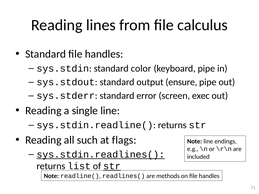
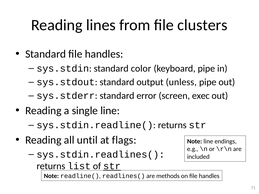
calculus: calculus -> clusters (202, 25)
ensure: ensure -> unless (181, 82)
such: such -> until (87, 140)
sys.stdin.readlines( underline: present -> none (101, 155)
